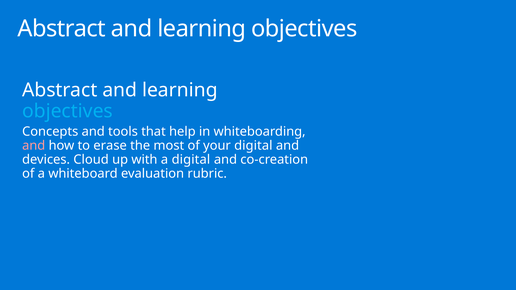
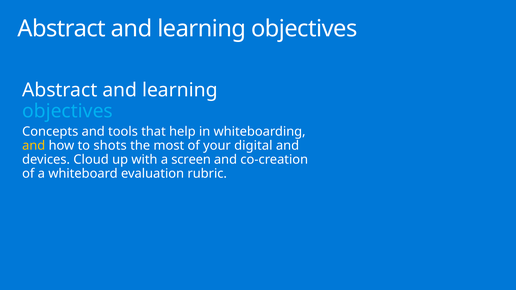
and colour: pink -> yellow (34, 146)
erase: erase -> shots (110, 146)
a digital: digital -> screen (191, 160)
